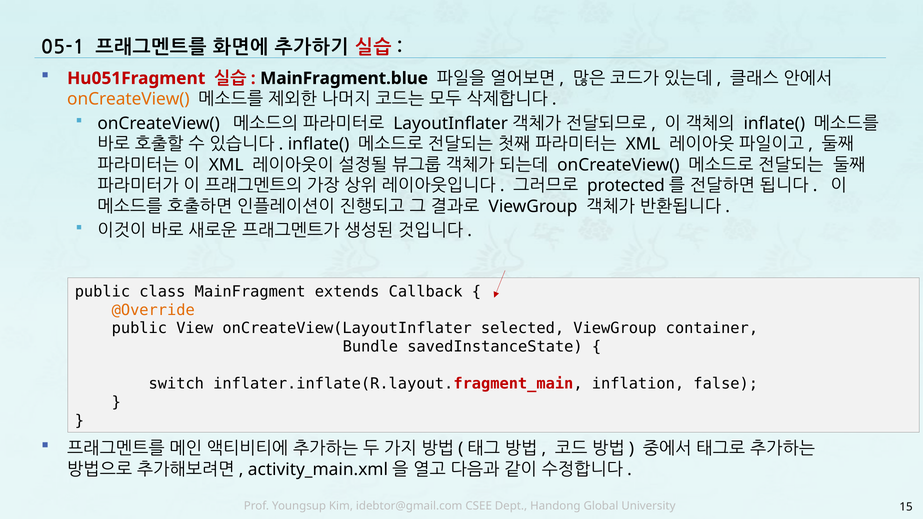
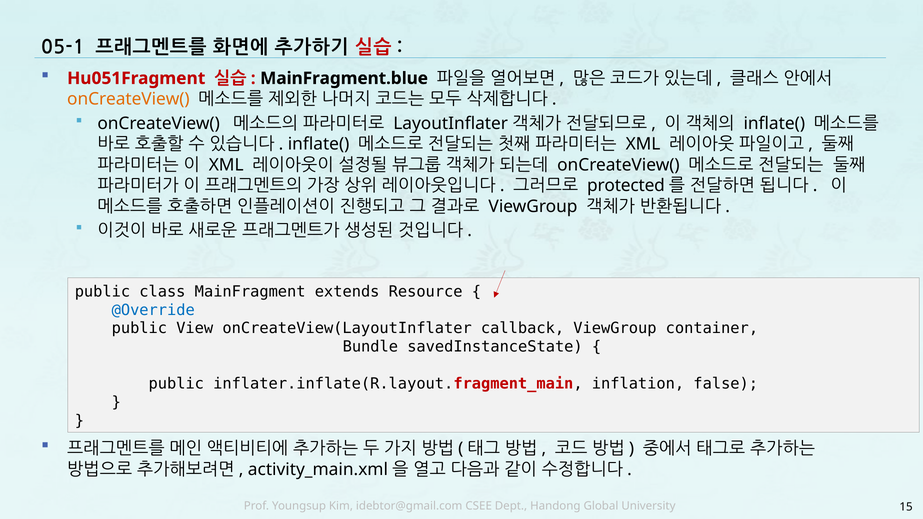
Callback: Callback -> Resource (426, 292)
@Override colour: orange -> blue (153, 310)
selected: selected -> callback (523, 329)
switch: switch -> public (176, 384)
